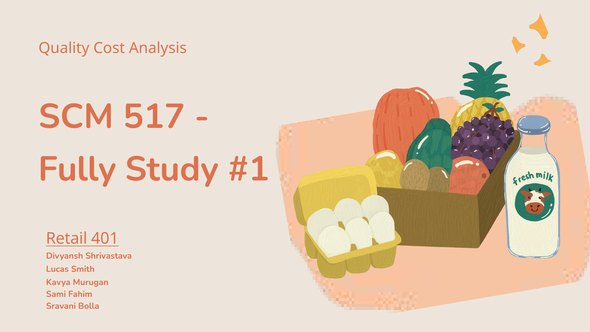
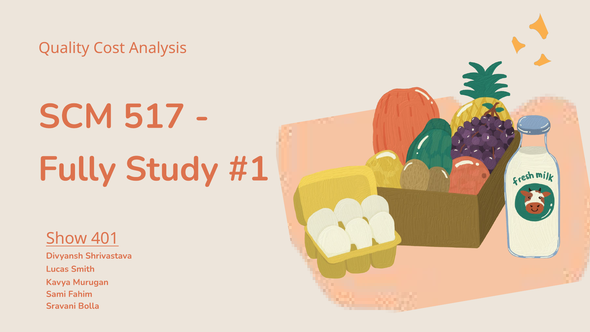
Retail: Retail -> Show (67, 238)
